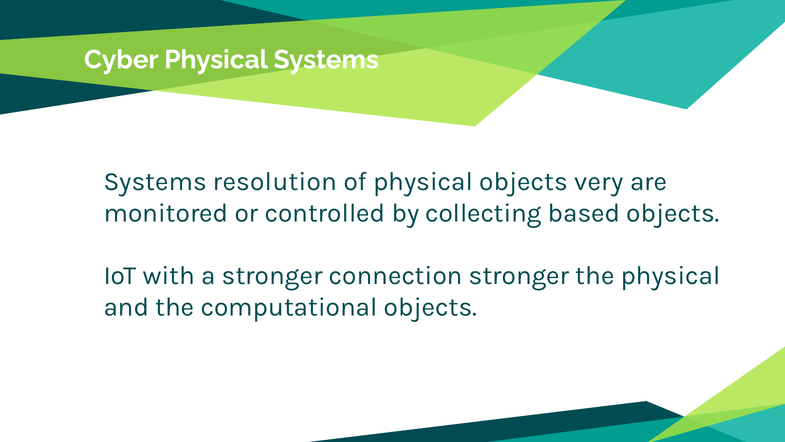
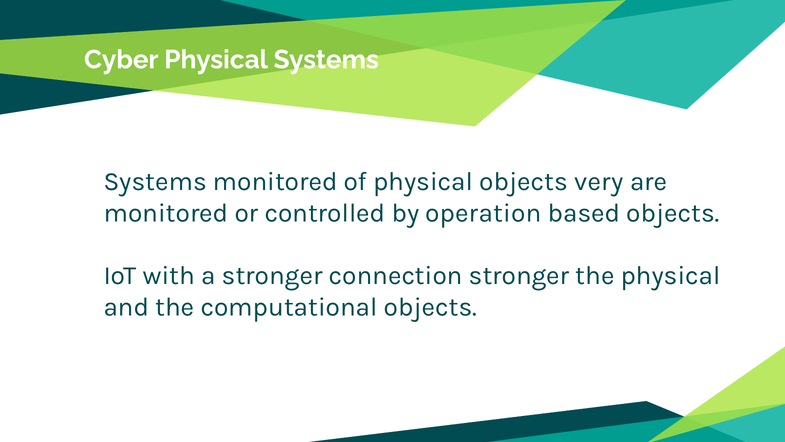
Systems resolution: resolution -> monitored (275, 181)
collecting: collecting -> operation (483, 213)
